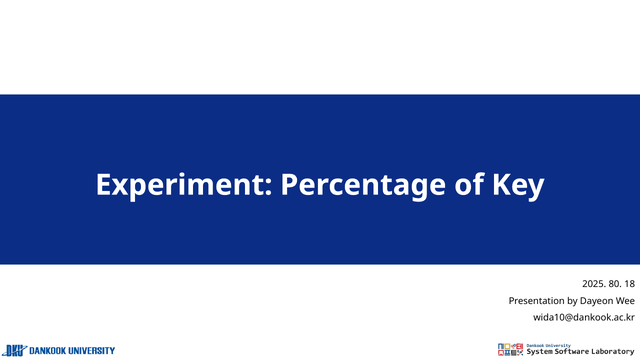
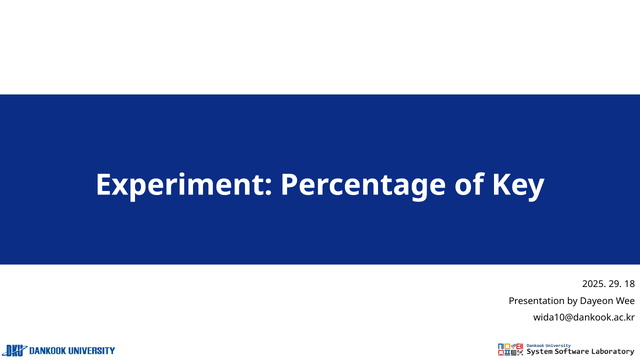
80: 80 -> 29 (615, 284)
